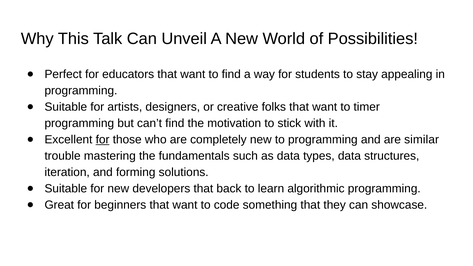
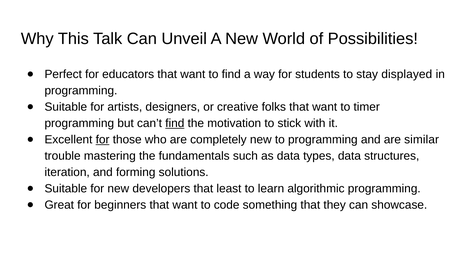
appealing: appealing -> displayed (407, 74)
find underline: none -> present (175, 123)
back: back -> least (229, 189)
